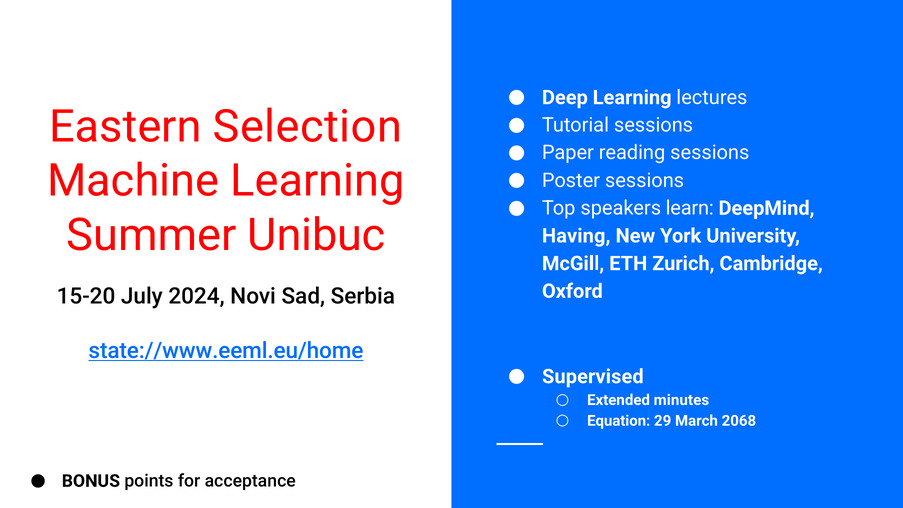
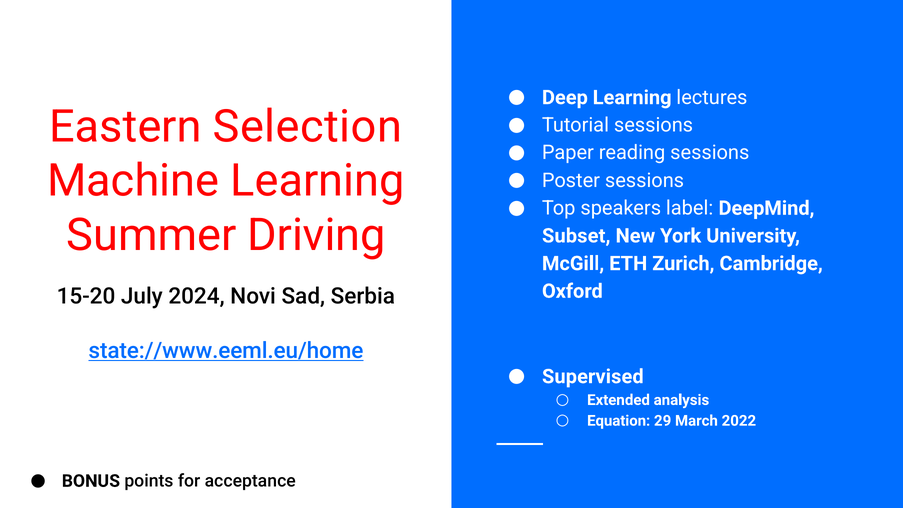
learn: learn -> label (690, 208)
Unibuc: Unibuc -> Driving (316, 235)
Having: Having -> Subset (576, 236)
minutes: minutes -> analysis (681, 400)
2068: 2068 -> 2022 (739, 421)
